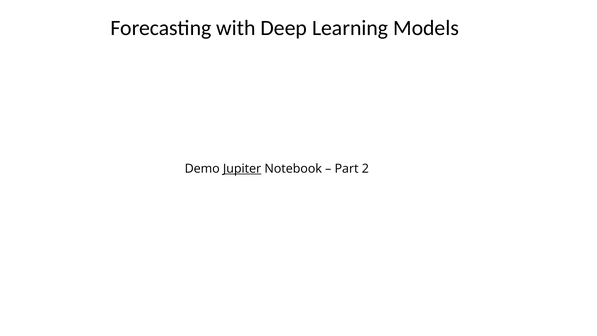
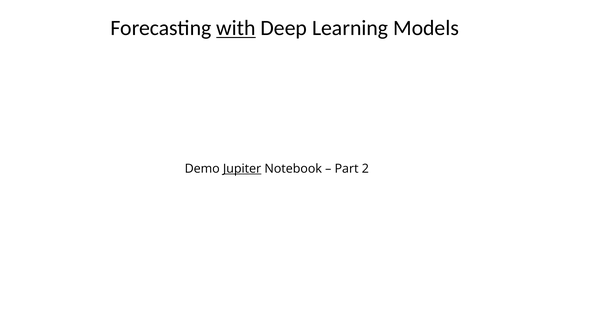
with underline: none -> present (236, 28)
